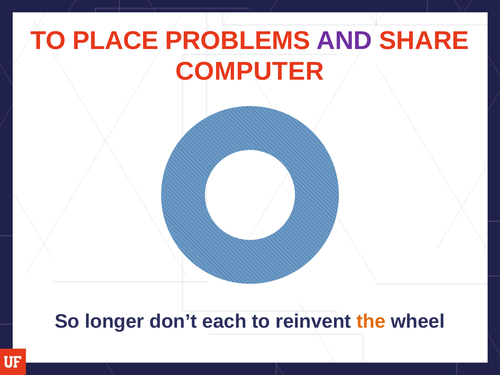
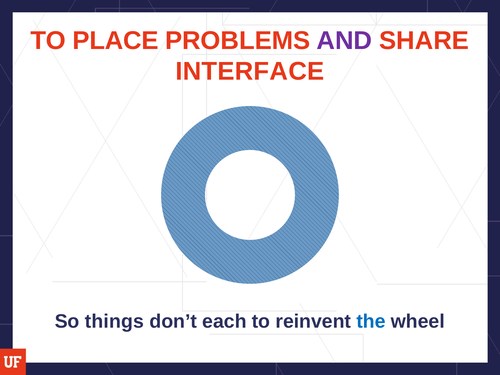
COMPUTER: COMPUTER -> INTERFACE (250, 71)
longer: longer -> things (114, 321)
the colour: orange -> blue (371, 321)
